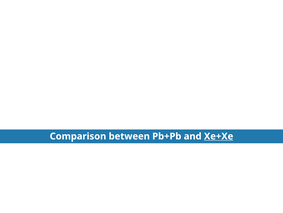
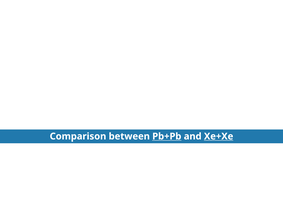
Pb+Pb underline: none -> present (167, 136)
